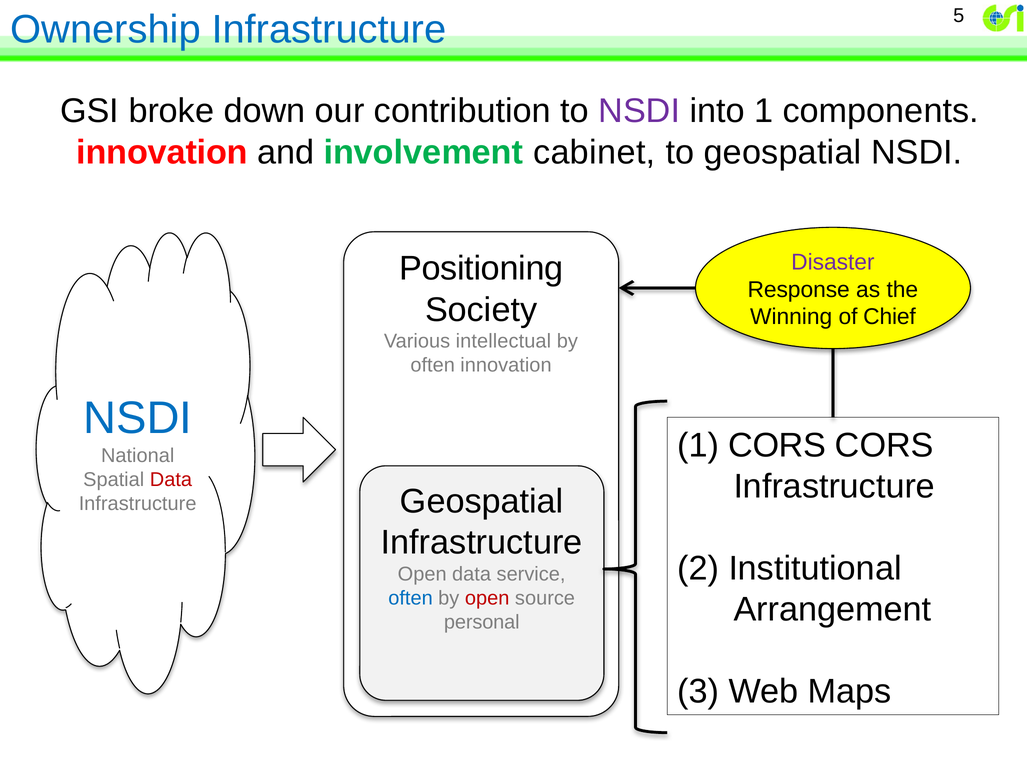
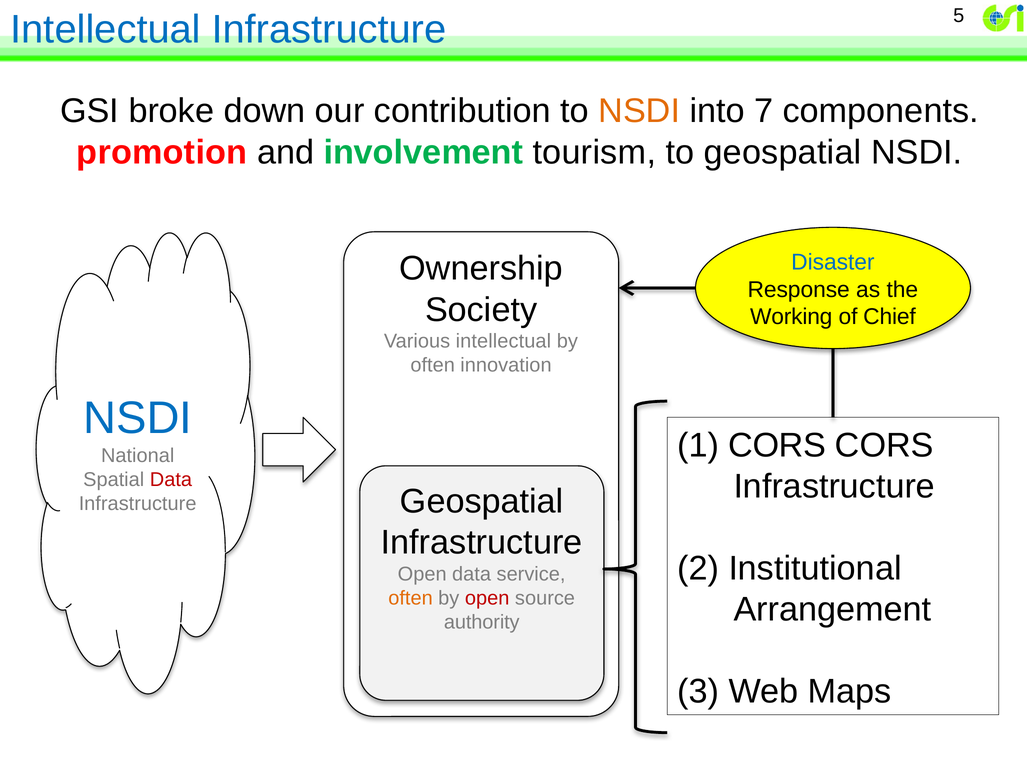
Ownership: Ownership -> Intellectual (106, 30)
NSDI colour: purple -> orange (639, 111)
into 1: 1 -> 7 (764, 111)
innovation: innovation -> promotion (162, 152)
cabinet: cabinet -> tourism (594, 152)
Disaster colour: purple -> blue (833, 262)
Positioning: Positioning -> Ownership (481, 269)
Winning: Winning -> Working (791, 317)
often colour: blue -> orange (411, 598)
personal: personal -> authority (482, 622)
